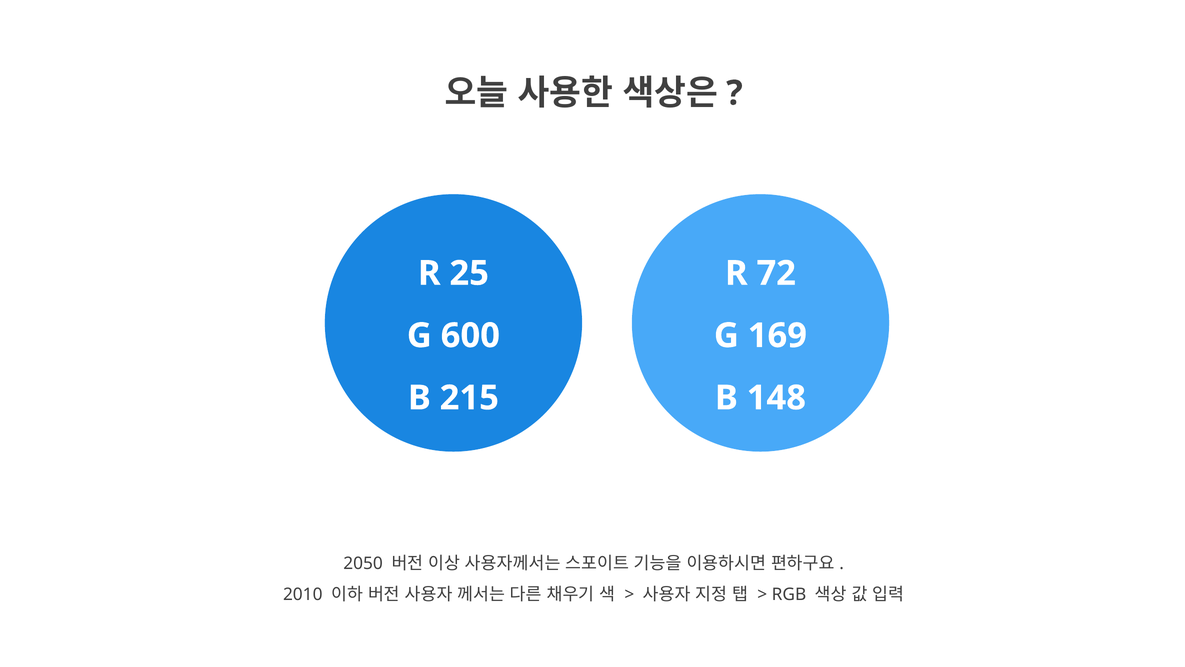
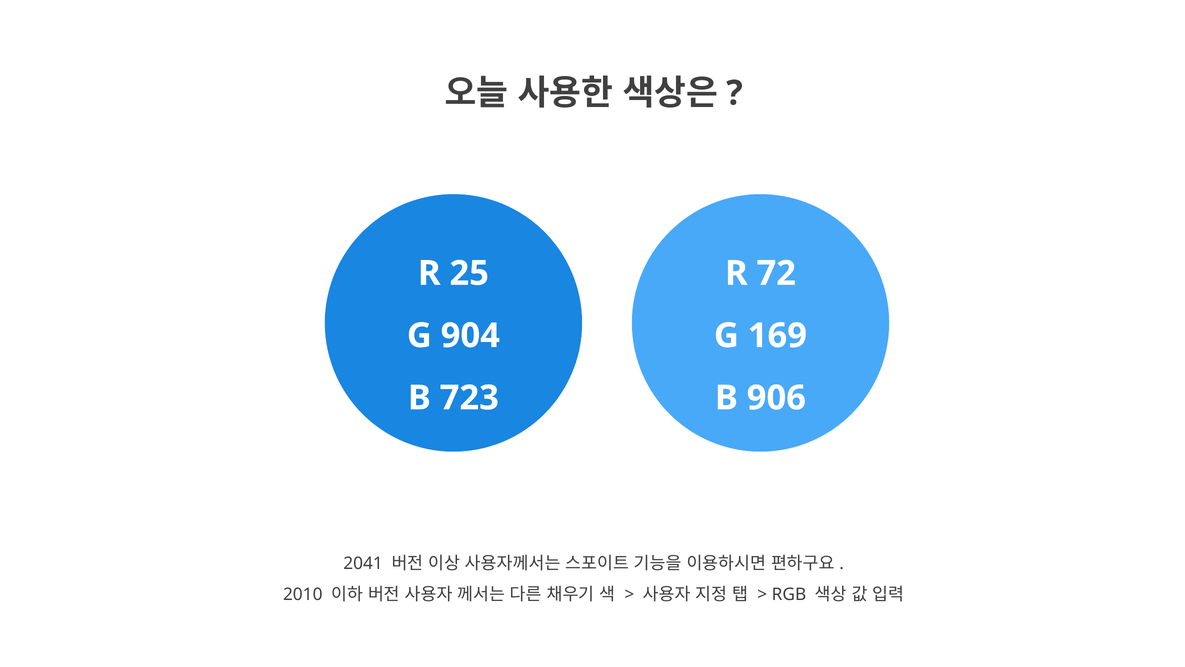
600: 600 -> 904 (470, 335)
215: 215 -> 723 (469, 398)
148: 148 -> 906 (776, 398)
2050: 2050 -> 2041 (363, 563)
